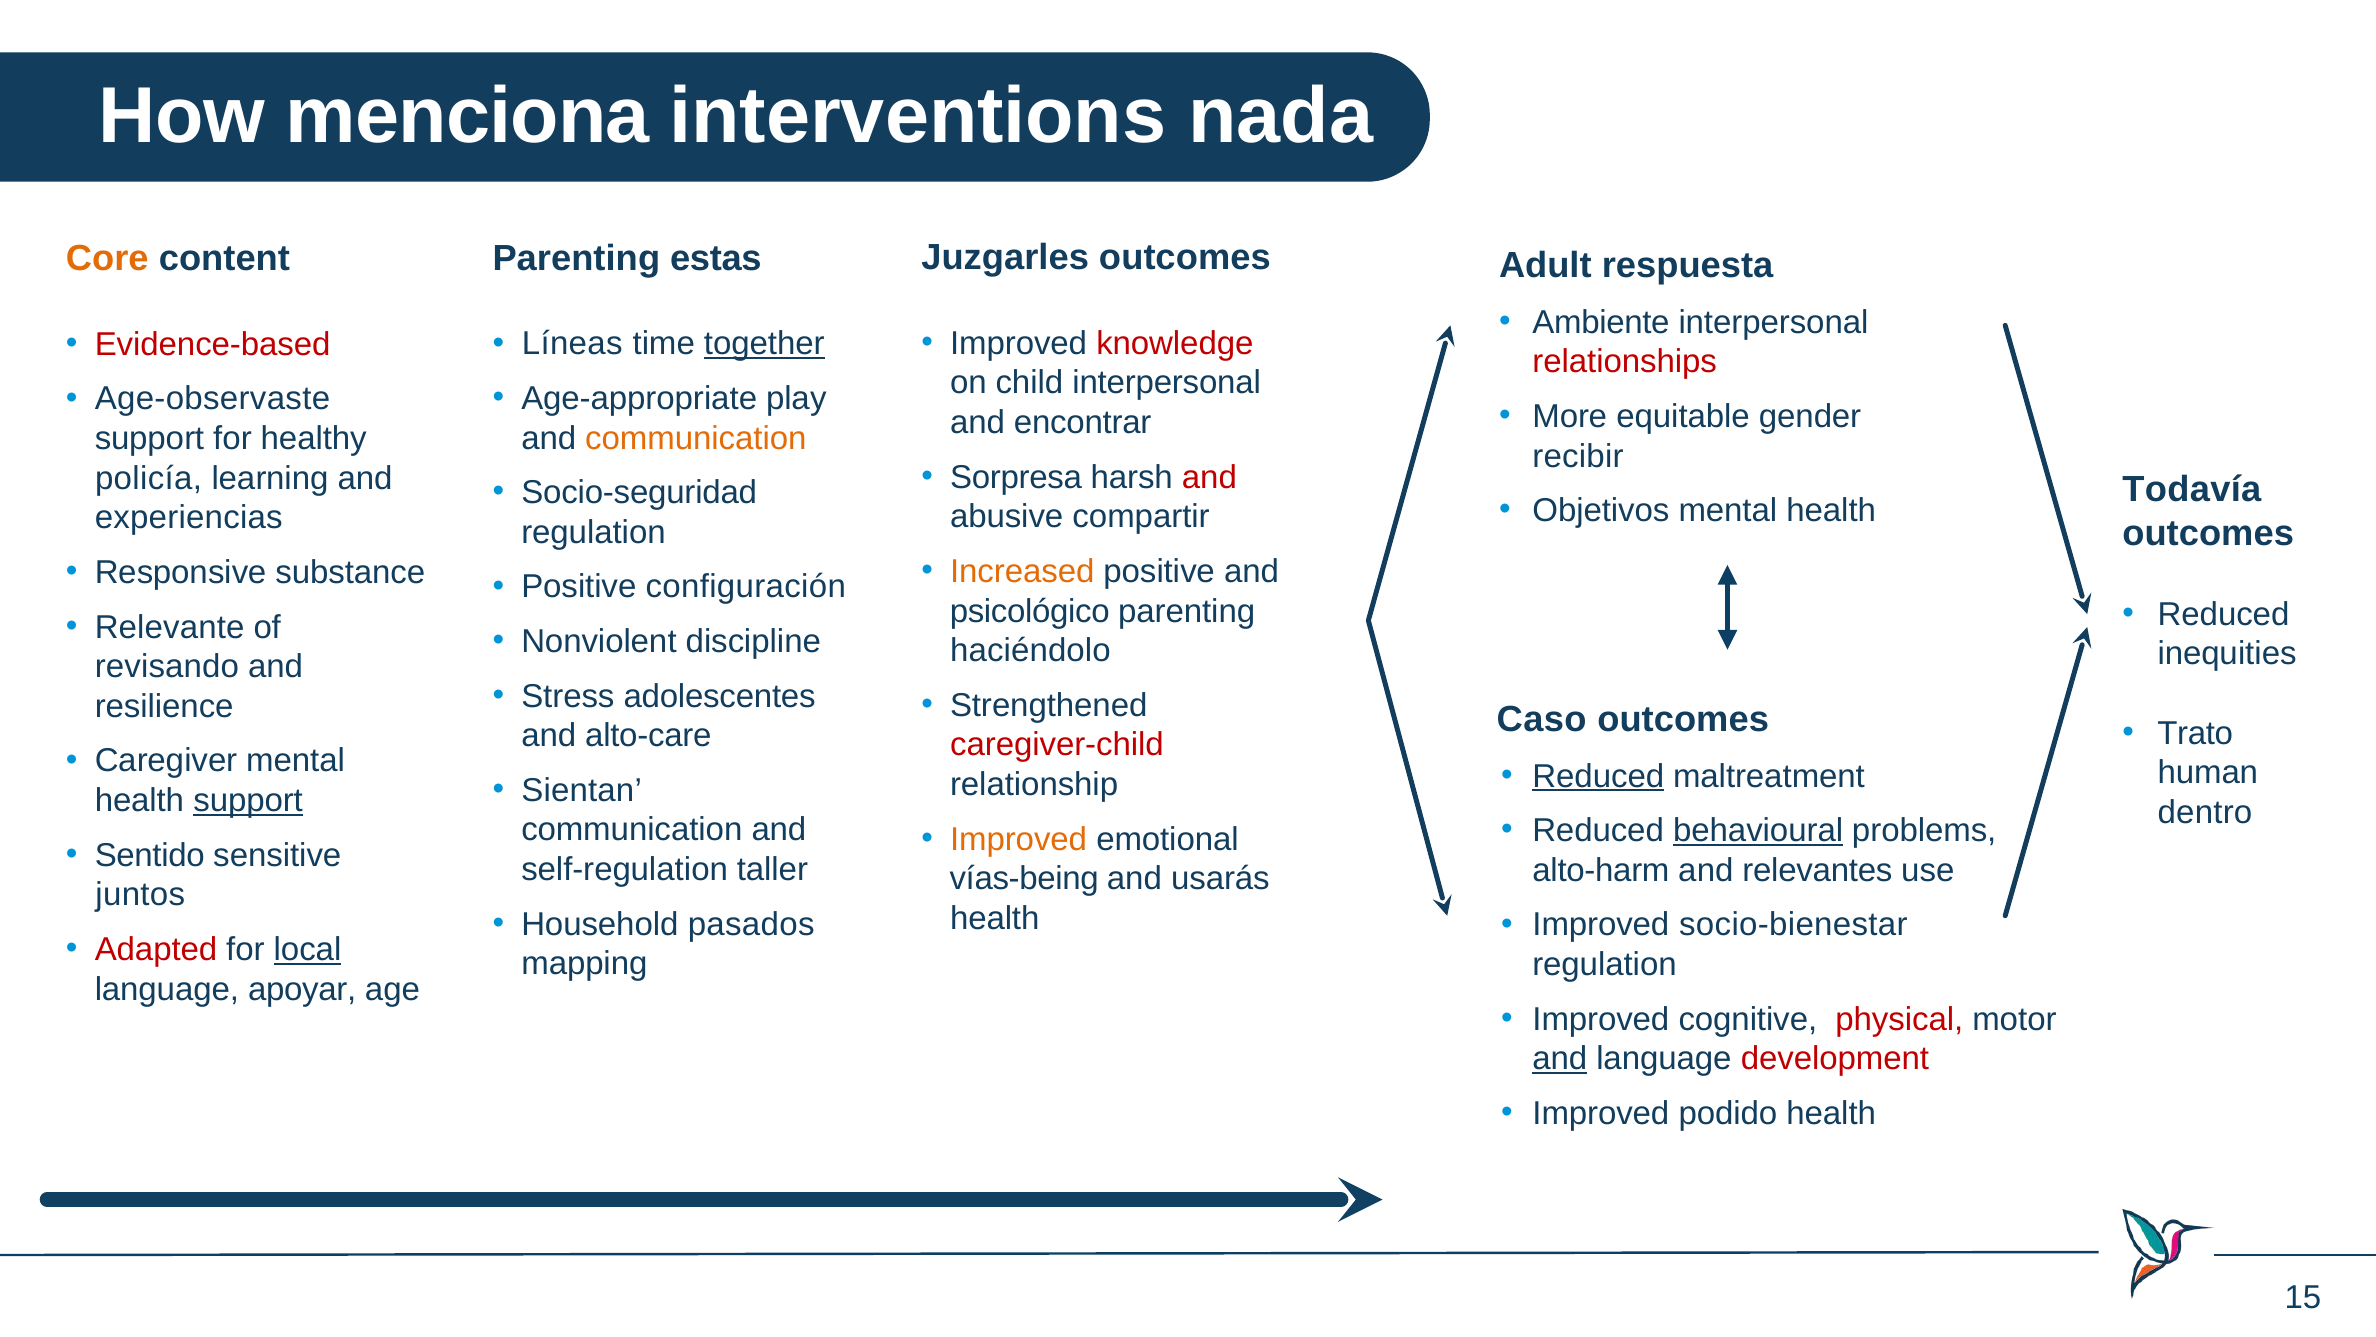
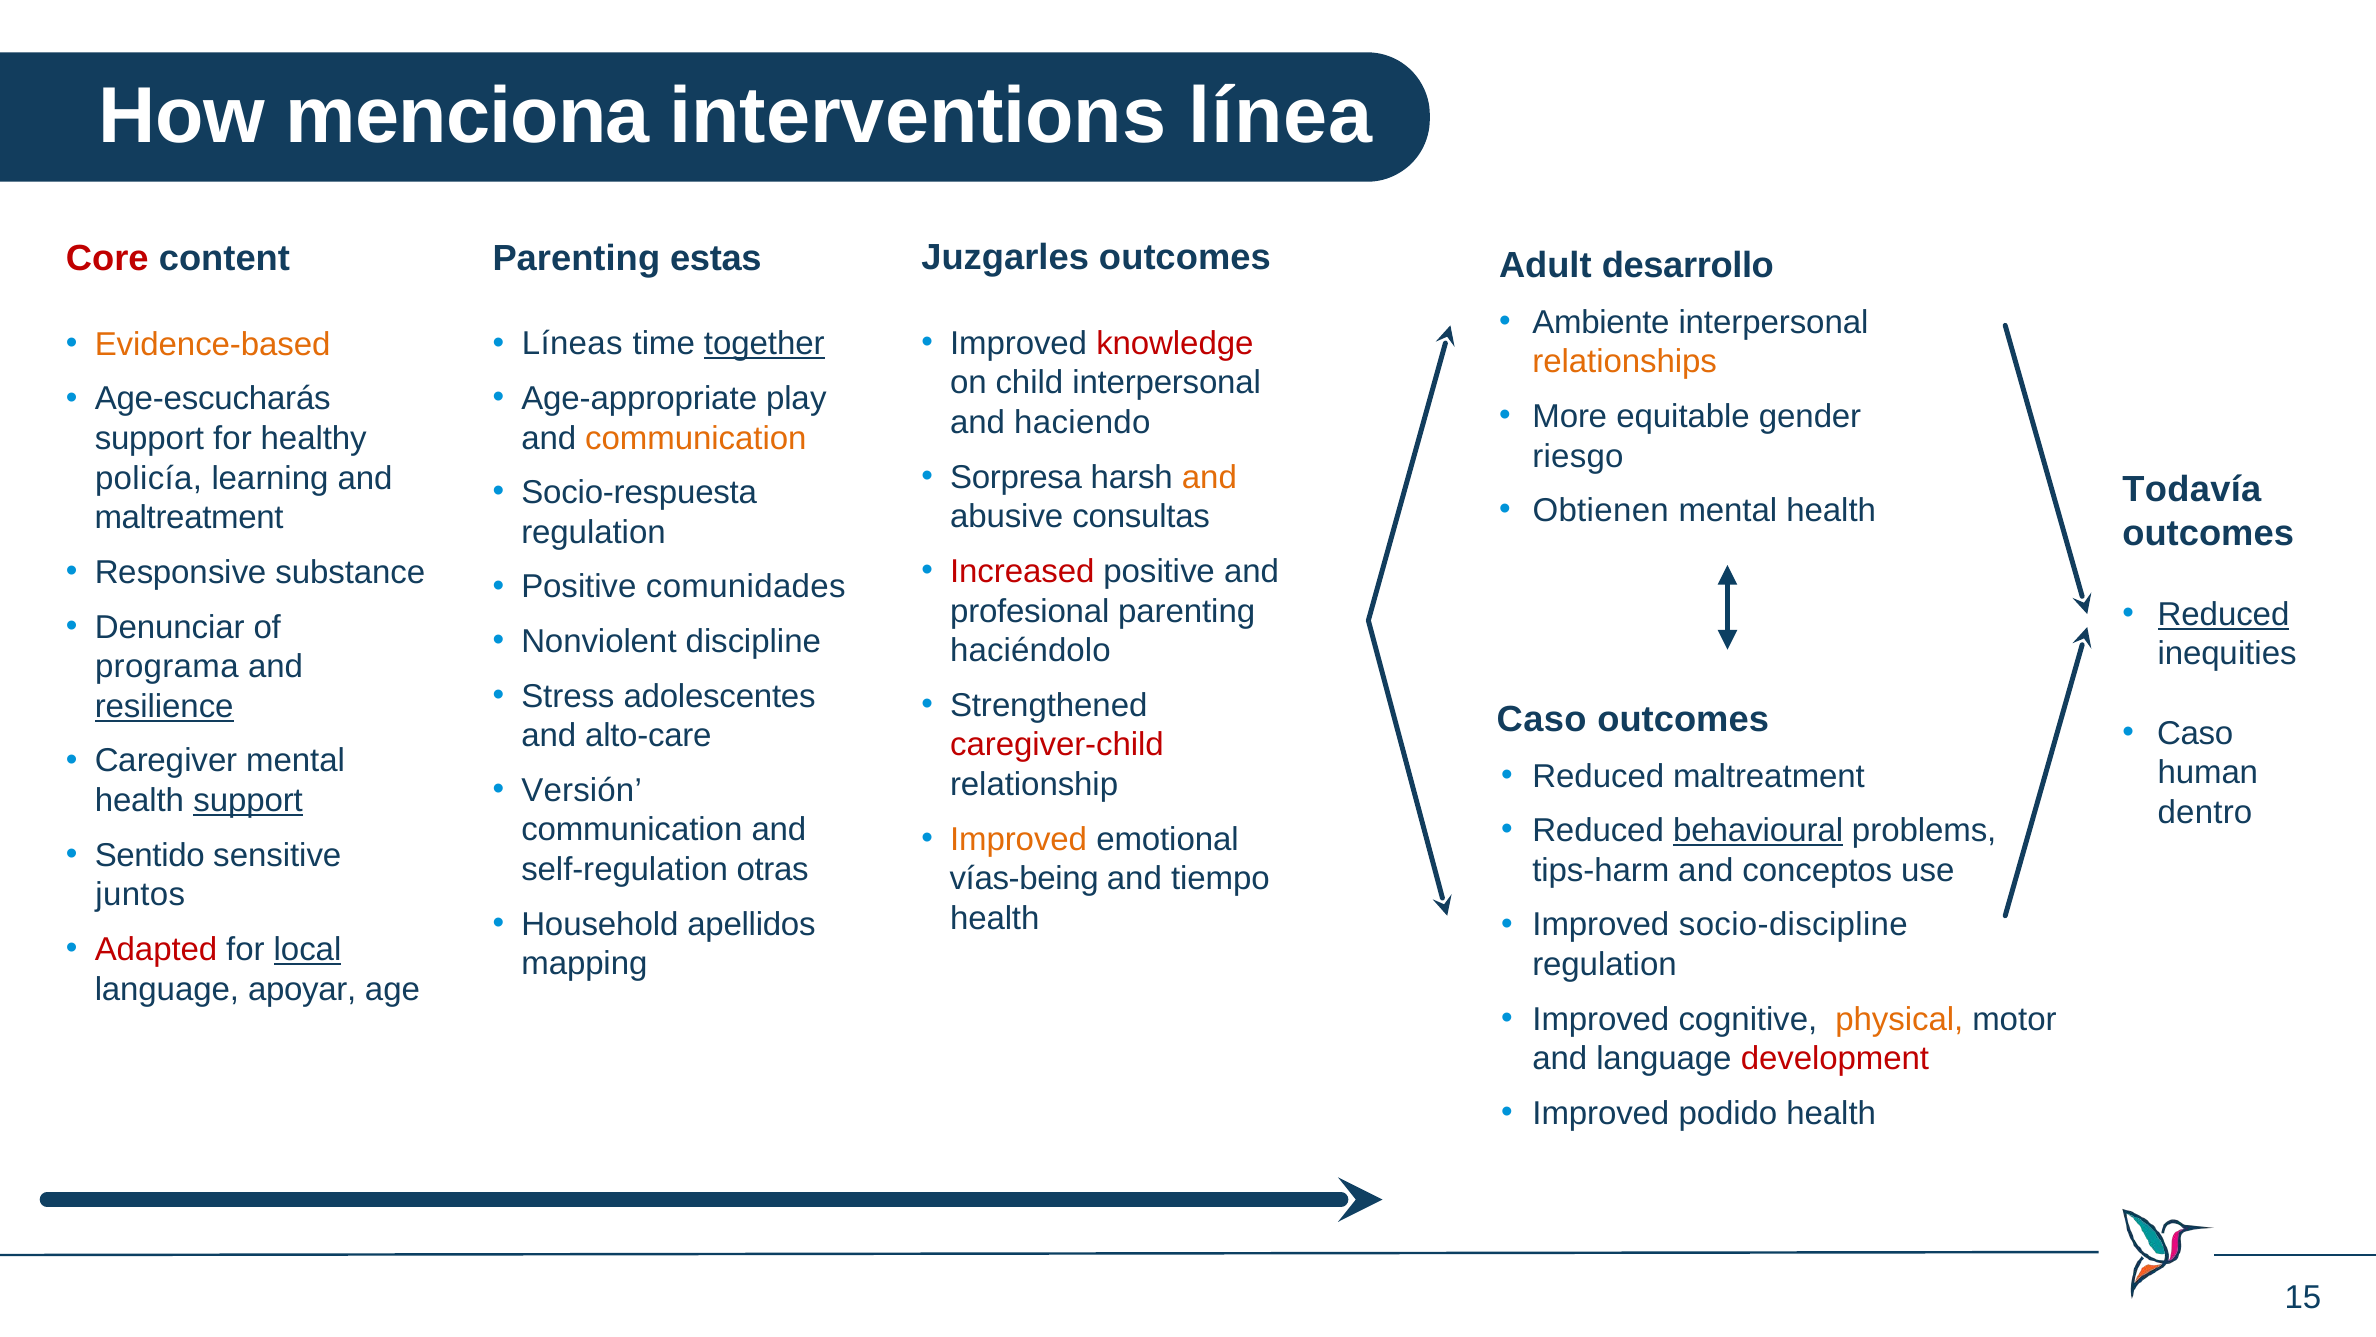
nada: nada -> línea (1280, 116)
Core colour: orange -> red (107, 258)
respuesta: respuesta -> desarrollo (1688, 266)
Evidence-based colour: red -> orange (213, 344)
relationships colour: red -> orange (1625, 362)
Age-observaste: Age-observaste -> Age-escucharás (213, 399)
encontrar: encontrar -> haciendo (1082, 423)
recibir: recibir -> riesgo (1578, 456)
and colour: red -> orange (1209, 477)
Socio-seguridad: Socio-seguridad -> Socio-respuesta (639, 493)
Objetivos: Objetivos -> Obtienen (1601, 511)
compartir: compartir -> consultas (1141, 517)
experiencias: experiencias -> maltreatment (189, 518)
Increased colour: orange -> red (1022, 571)
configuración: configuración -> comunidades (746, 587)
psicológico: psicológico -> profesional (1030, 611)
Reduced underline: none -> present (2224, 614)
Relevante: Relevante -> Denunciar (170, 627)
revisando: revisando -> programa (167, 667)
resilience underline: none -> present (164, 706)
Trato: Trato -> Caso (2195, 733)
Reduced underline: present -> none (1598, 776)
Sientan: Sientan -> Versión (582, 790)
taller: taller -> otras (773, 869)
alto-harm: alto-harm -> tips-harm (1601, 870)
relevantes: relevantes -> conceptos (1817, 870)
usarás: usarás -> tiempo (1220, 879)
pasados: pasados -> apellidos (751, 924)
socio-bienestar: socio-bienestar -> socio-discipline (1793, 925)
physical colour: red -> orange (1899, 1019)
and underline: present -> none (1560, 1059)
